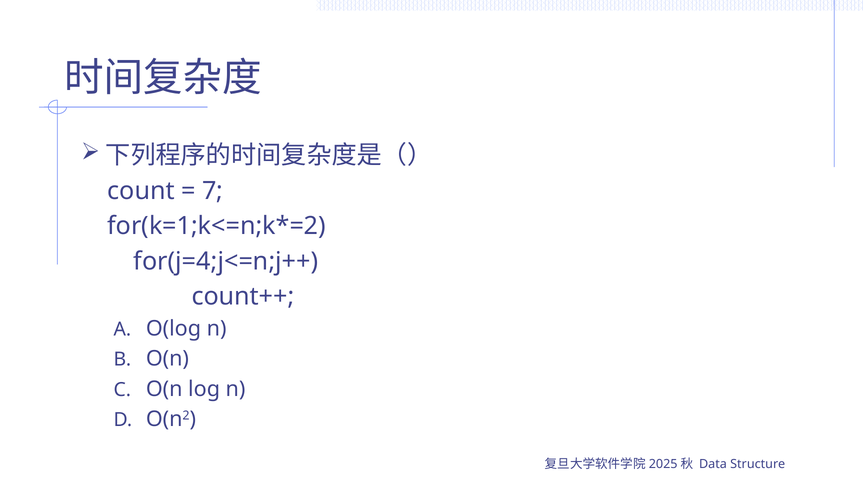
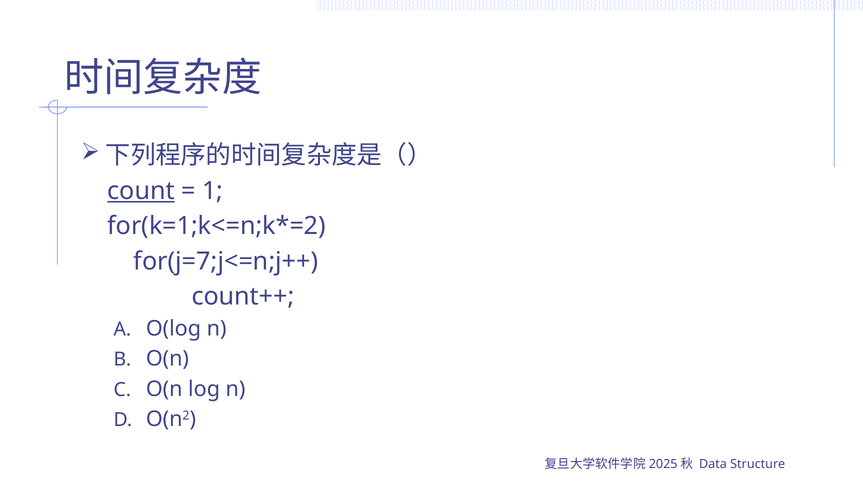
count underline: none -> present (141, 191)
7: 7 -> 1 (213, 191)
for(j=4;j<=n;j++: for(j=4;j<=n;j++ -> for(j=7;j<=n;j++ (226, 262)
